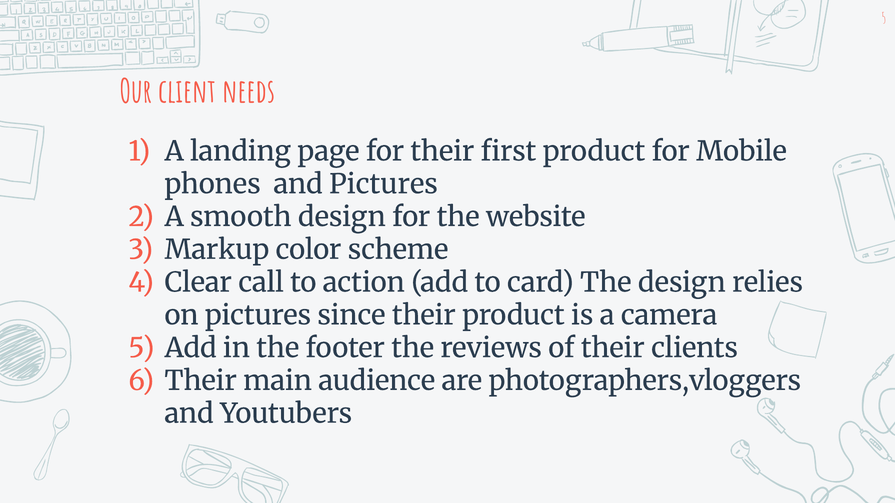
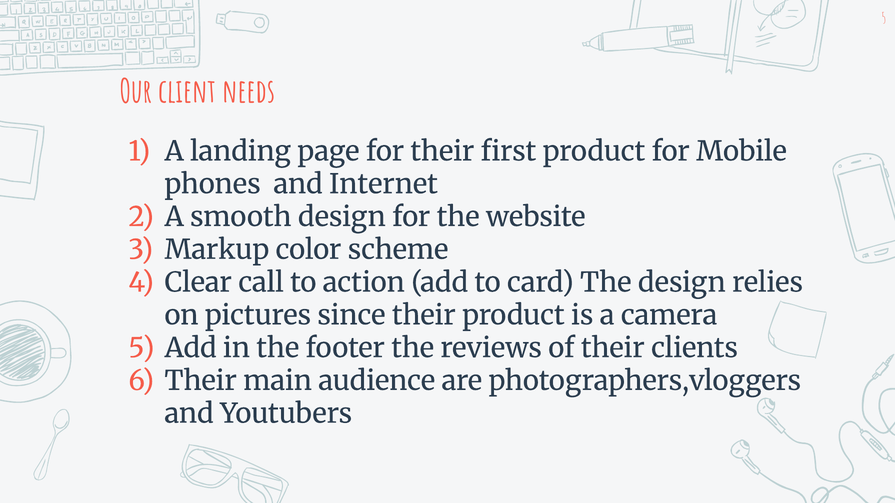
and Pictures: Pictures -> Internet (383, 184)
